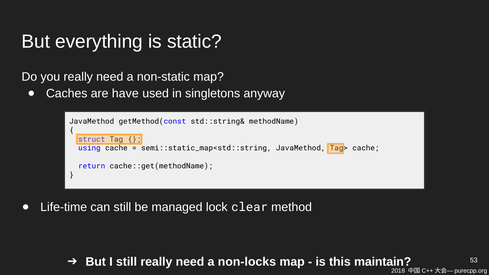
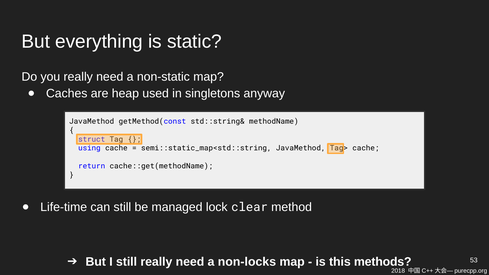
have: have -> heap (125, 93)
maintain: maintain -> methods (383, 262)
